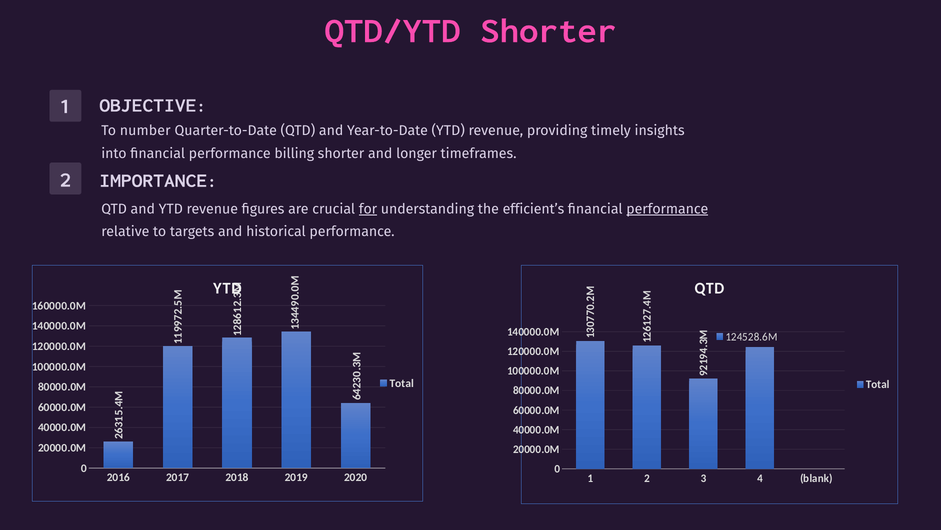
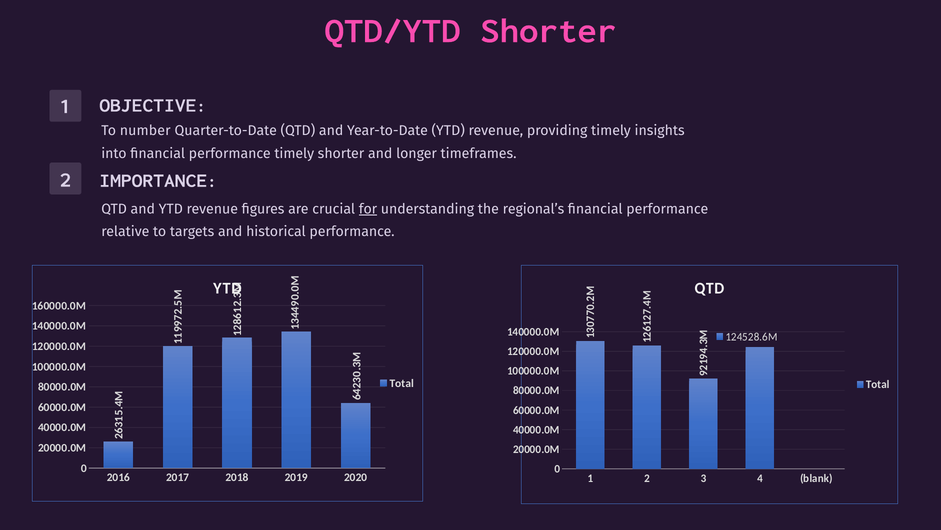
performance billing: billing -> timely (294, 153)
efficient’s: efficient’s -> regional’s (533, 209)
performance underline: present -> none (667, 209)
